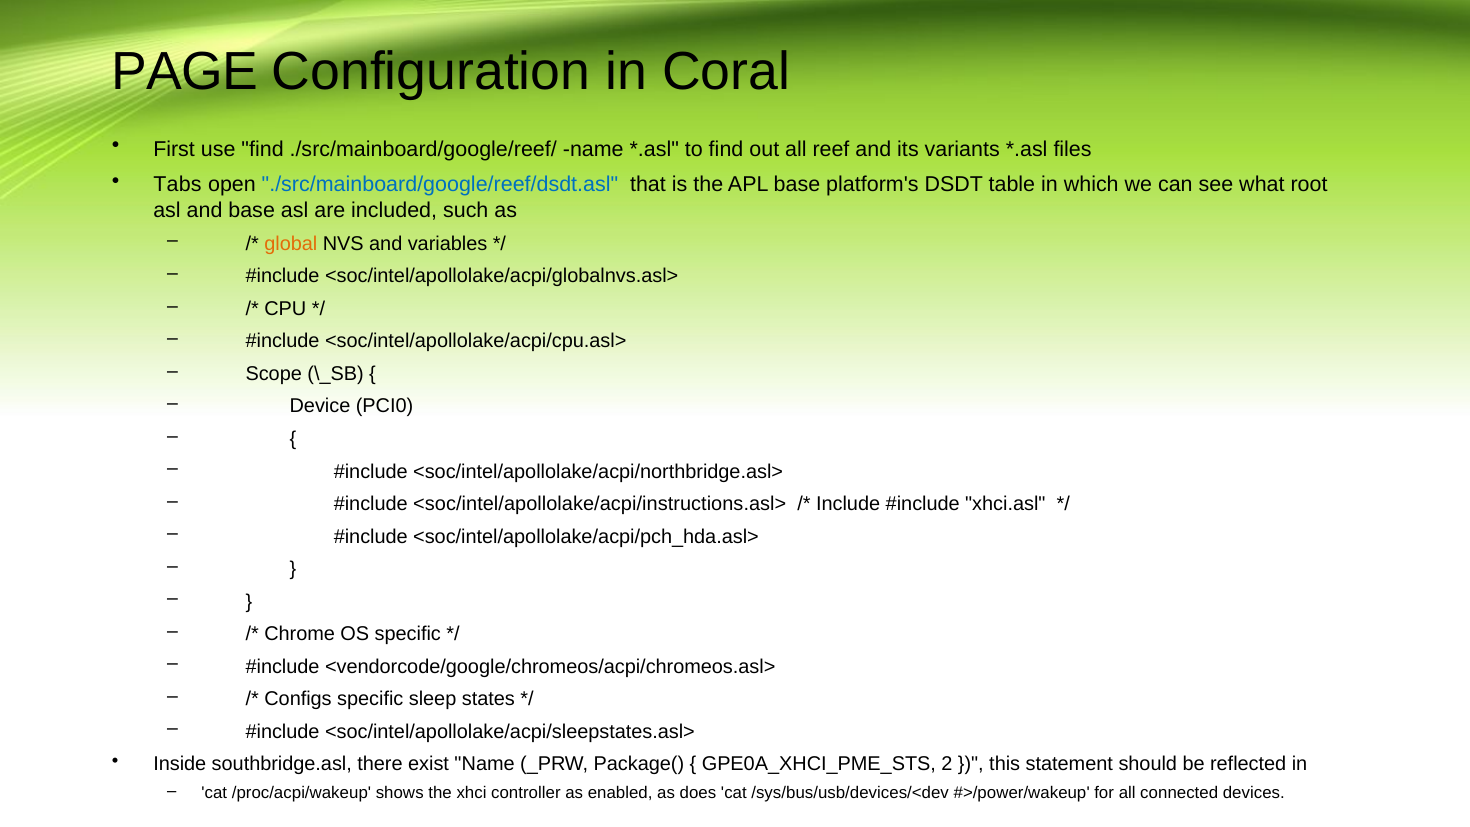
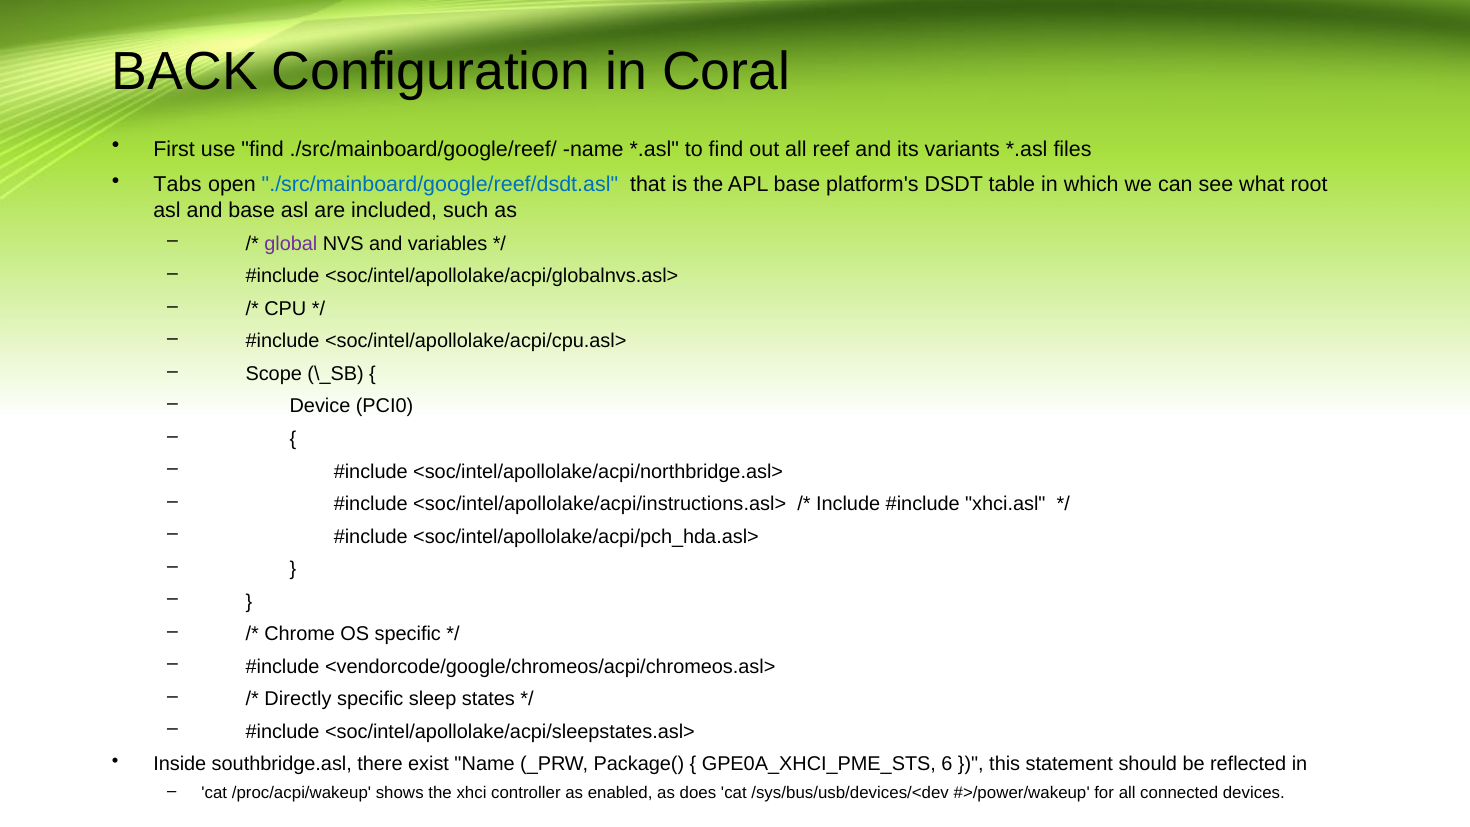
PAGE: PAGE -> BACK (185, 72)
global colour: orange -> purple (291, 244)
Configs: Configs -> Directly (298, 699)
2: 2 -> 6 (947, 764)
